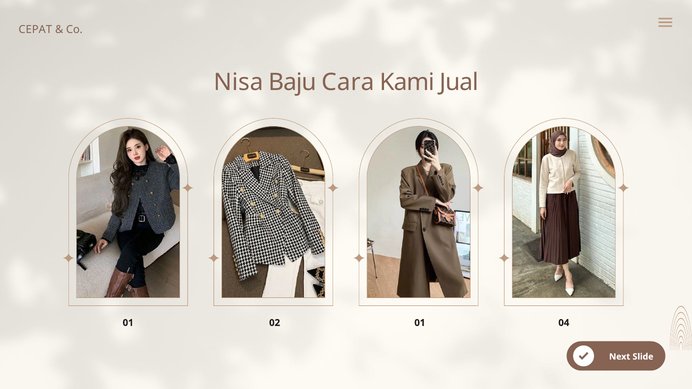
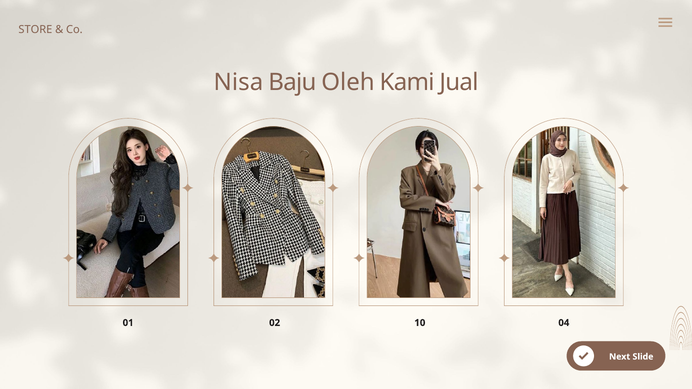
CEPAT: CEPAT -> STORE (35, 30)
Cara: Cara -> Oleh (348, 82)
02 01: 01 -> 10 (420, 323)
